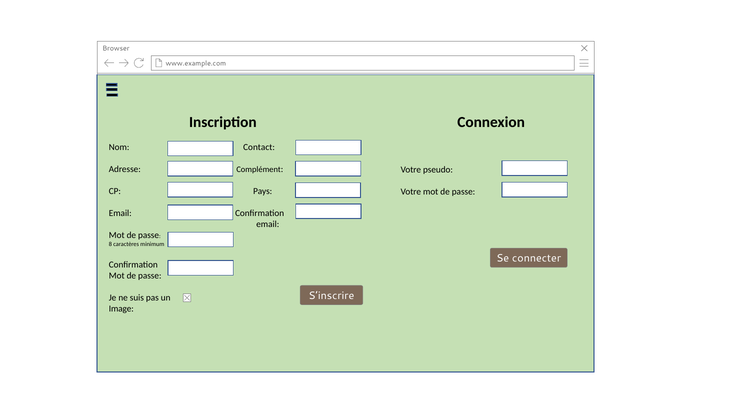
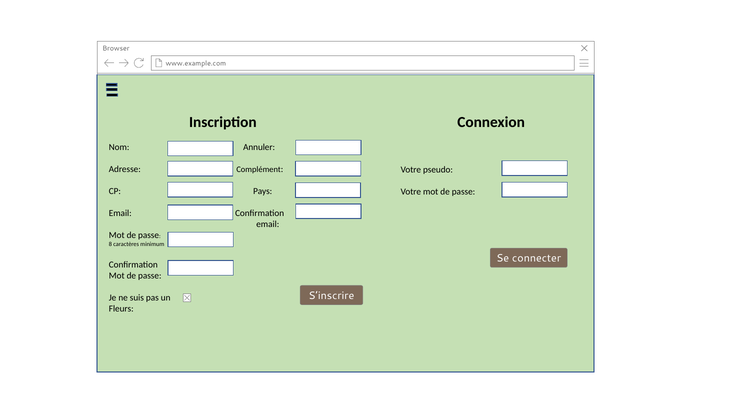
Contact: Contact -> Annuler (259, 147)
Image: Image -> Fleurs (121, 309)
